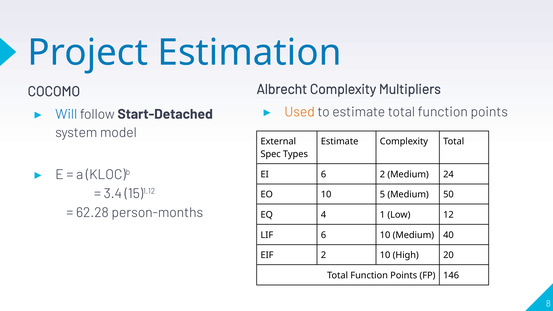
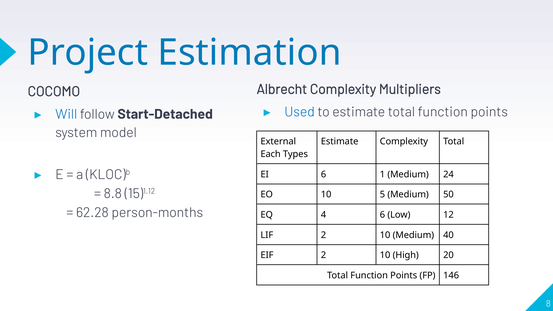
Used colour: orange -> blue (300, 112)
Spec: Spec -> Each (271, 154)
6 2: 2 -> 1 (382, 174)
3.4: 3.4 -> 8.8 (113, 194)
4 1: 1 -> 6 (382, 215)
LIF 6: 6 -> 2 (324, 235)
